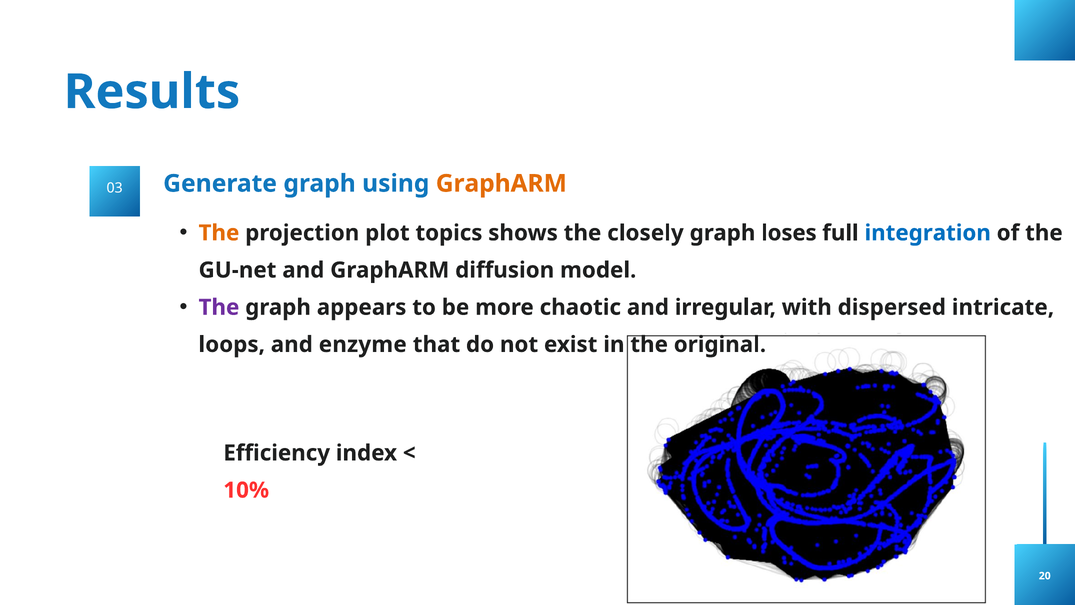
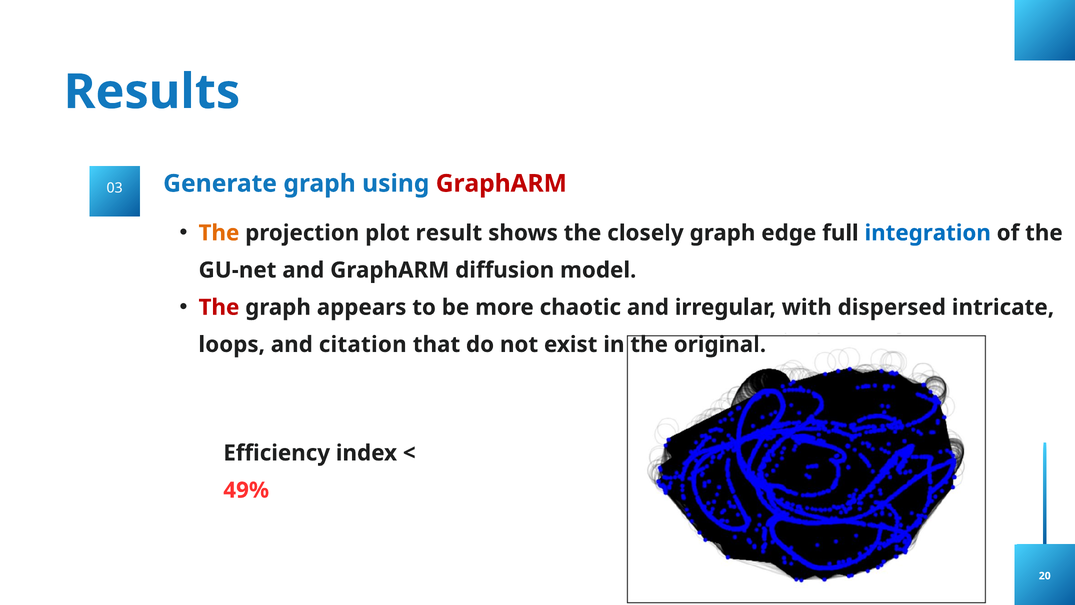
GraphARM colour: orange -> red (501, 183)
topics: topics -> result (449, 233)
loses: loses -> edge (789, 233)
The colour: purple -> red (219, 307)
enzyme: enzyme -> citation (363, 344)
10%: 10% -> 49% (246, 490)
